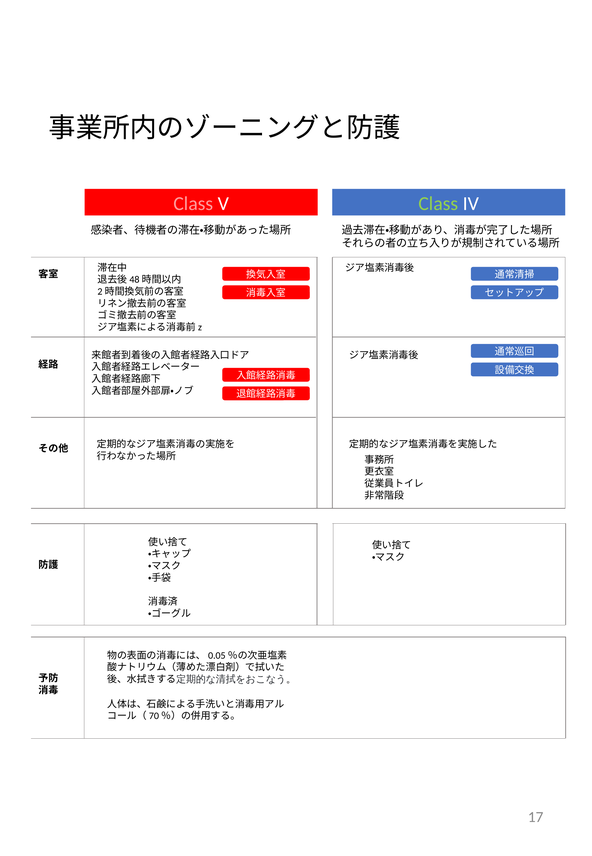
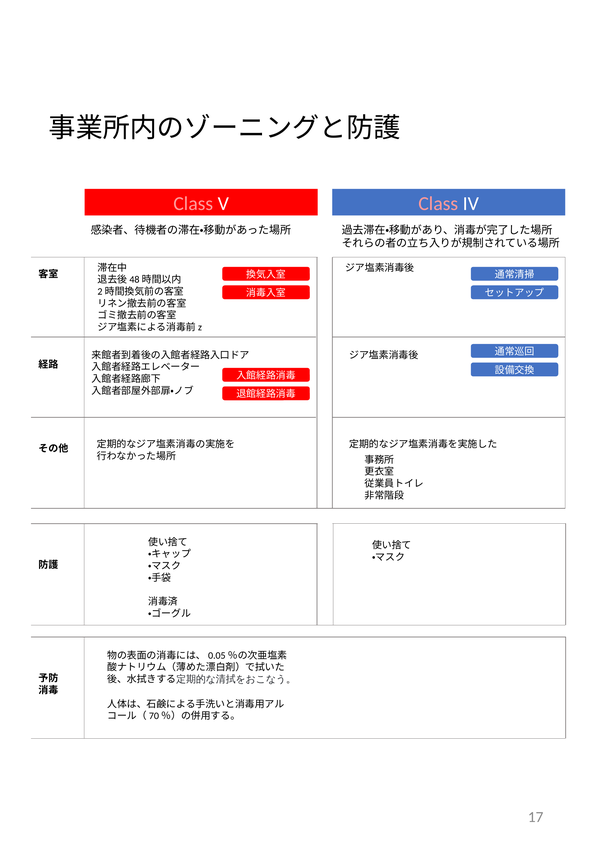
Class colour: light green -> pink (438, 203)
